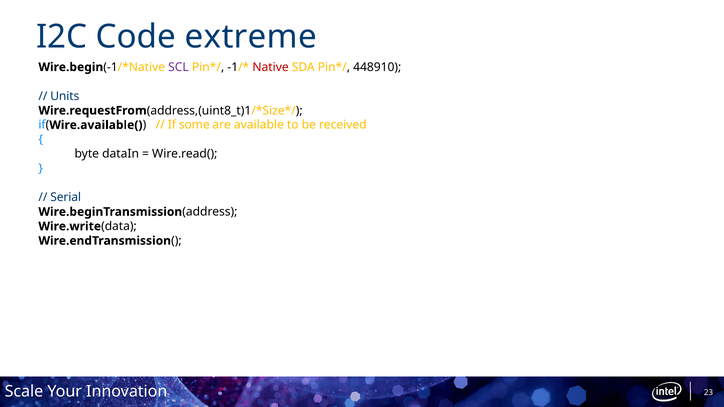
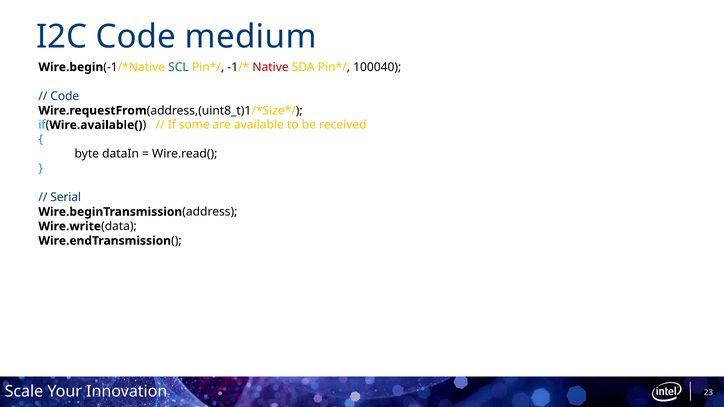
extreme: extreme -> medium (251, 37)
SCL colour: purple -> green (178, 67)
448910: 448910 -> 100040 (377, 67)
Units: Units -> Code (65, 96)
